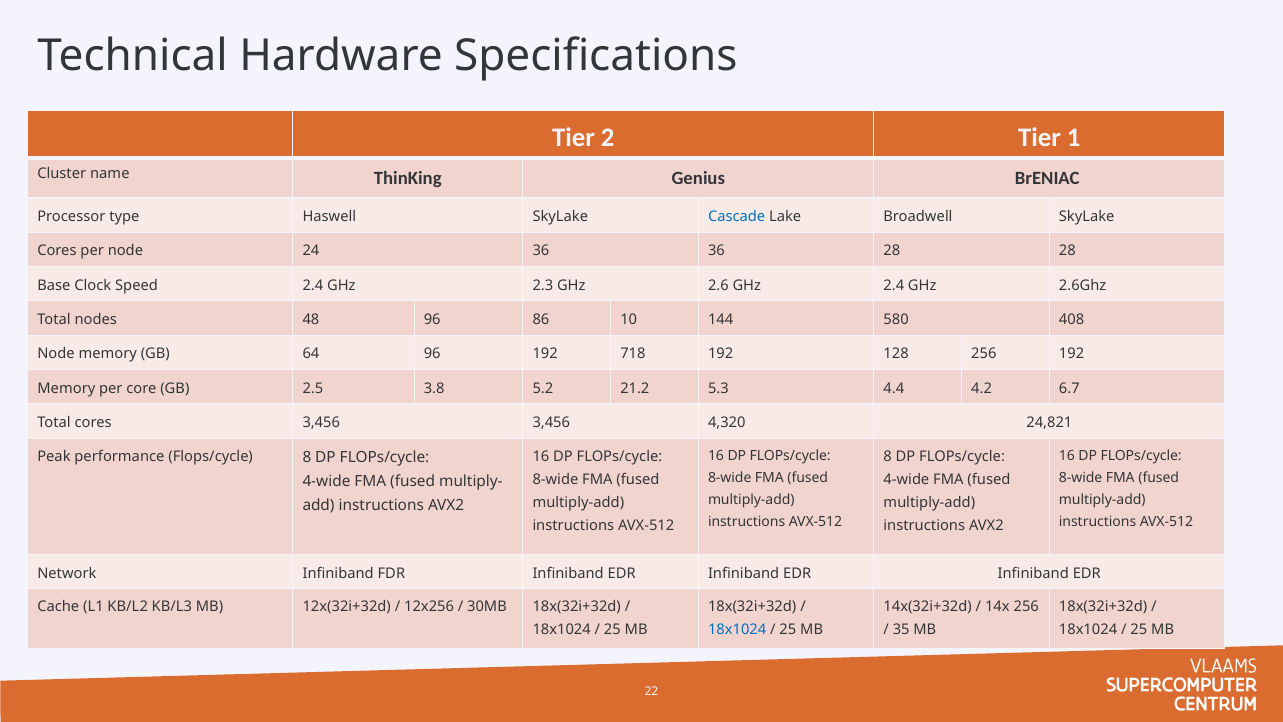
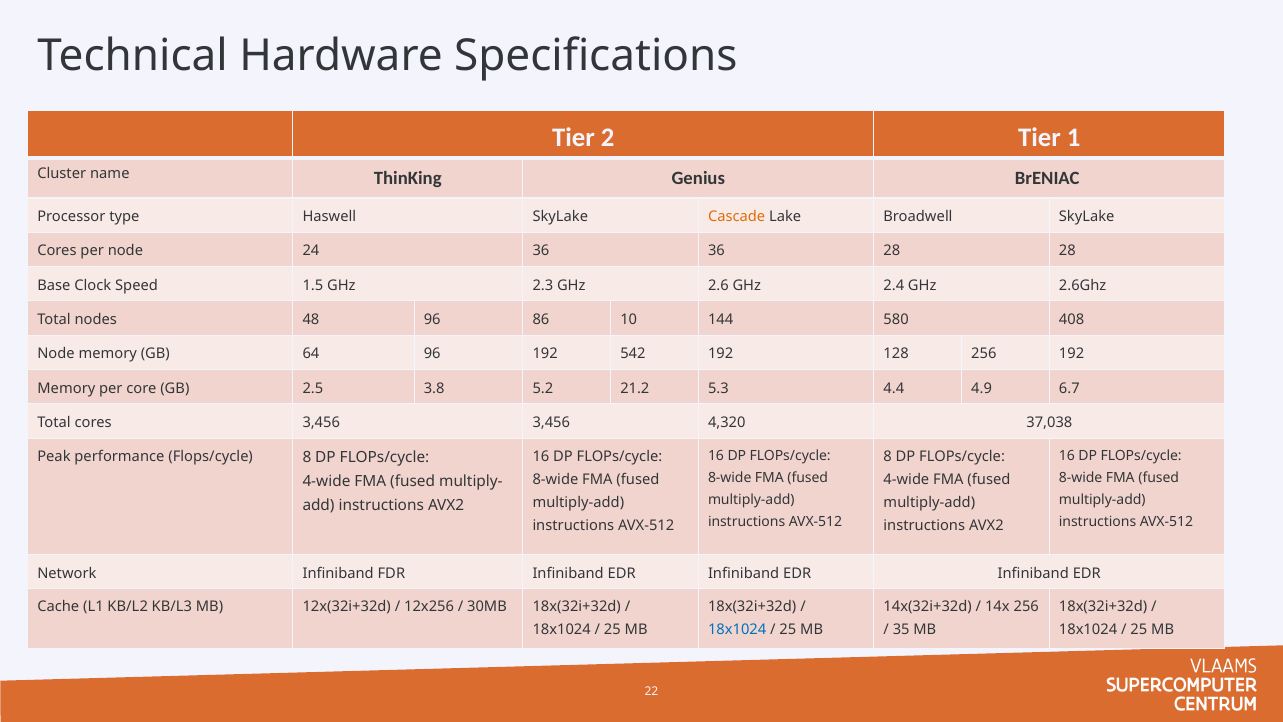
Cascade colour: blue -> orange (737, 217)
Speed 2.4: 2.4 -> 1.5 (313, 285)
718: 718 -> 542 (633, 354)
4.2: 4.2 -> 4.9 (982, 388)
24,821: 24,821 -> 37,038 (1049, 422)
